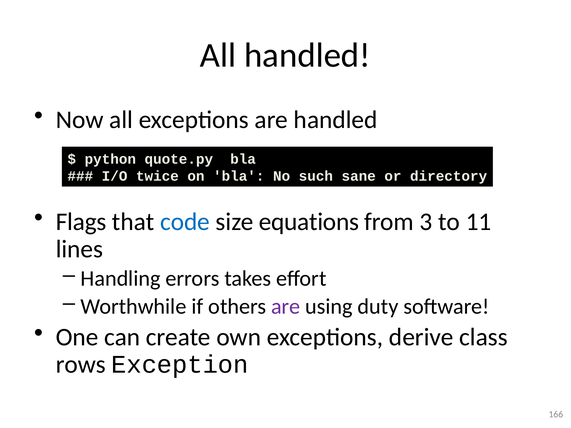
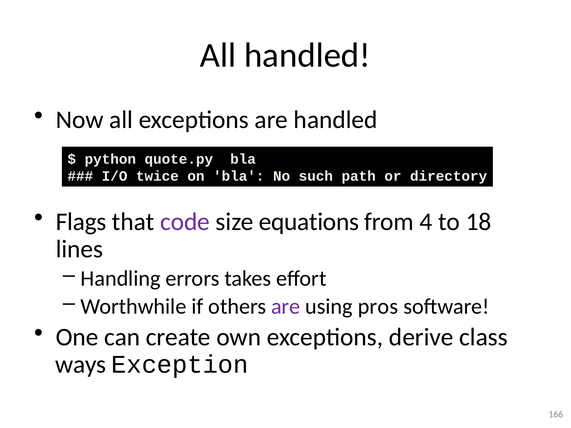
sane: sane -> path (359, 176)
code colour: blue -> purple (185, 222)
3: 3 -> 4 (426, 222)
11: 11 -> 18 (479, 222)
duty: duty -> pros (378, 307)
rows: rows -> ways (81, 365)
